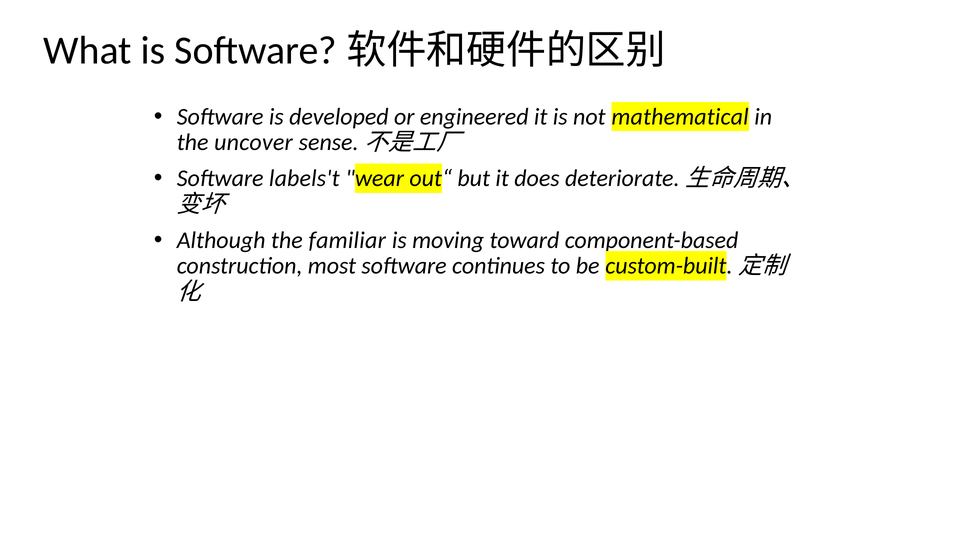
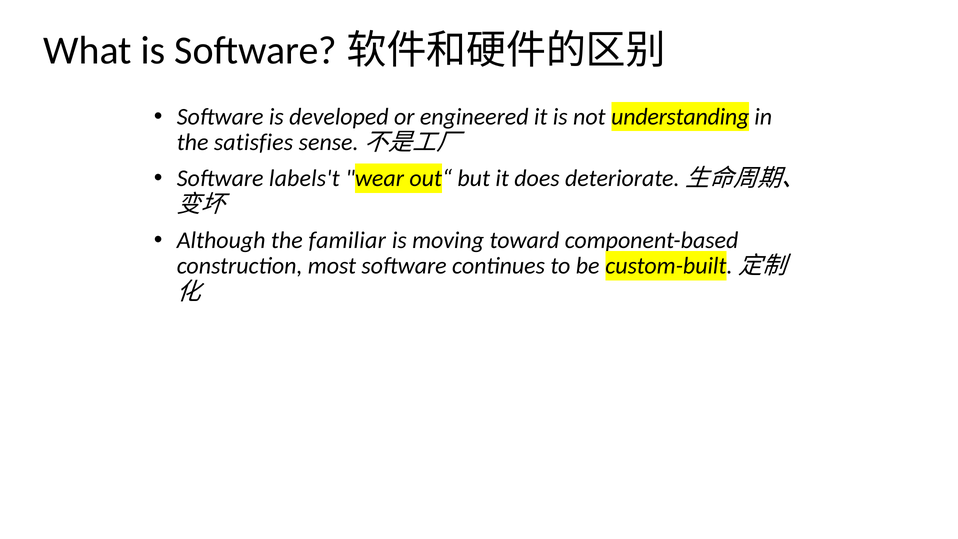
mathematical: mathematical -> understanding (680, 117)
uncover: uncover -> satisfies (254, 143)
